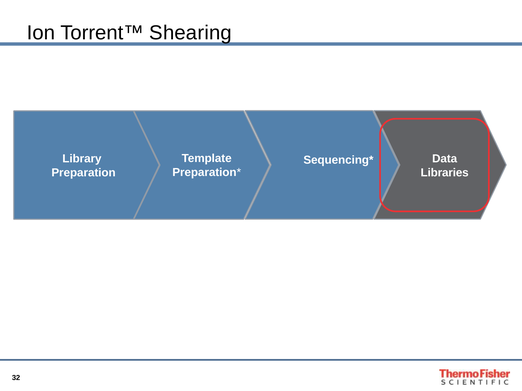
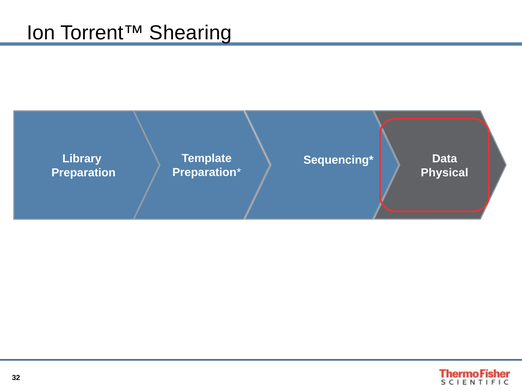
Libraries: Libraries -> Physical (445, 173)
